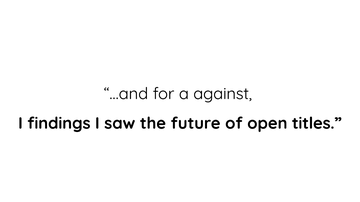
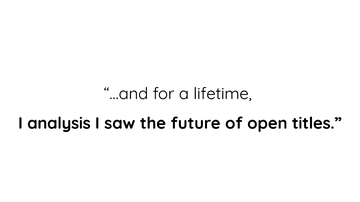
against: against -> lifetime (223, 94)
findings: findings -> analysis (59, 124)
